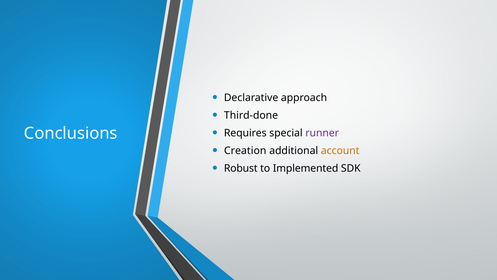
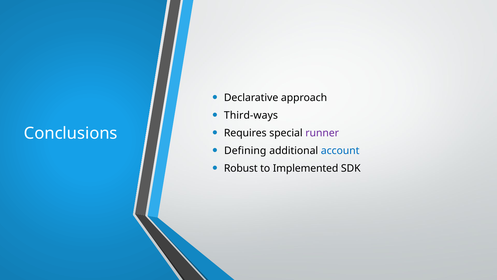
Third-done: Third-done -> Third-ways (251, 115)
Creation: Creation -> Defining (245, 150)
account colour: orange -> blue (340, 150)
